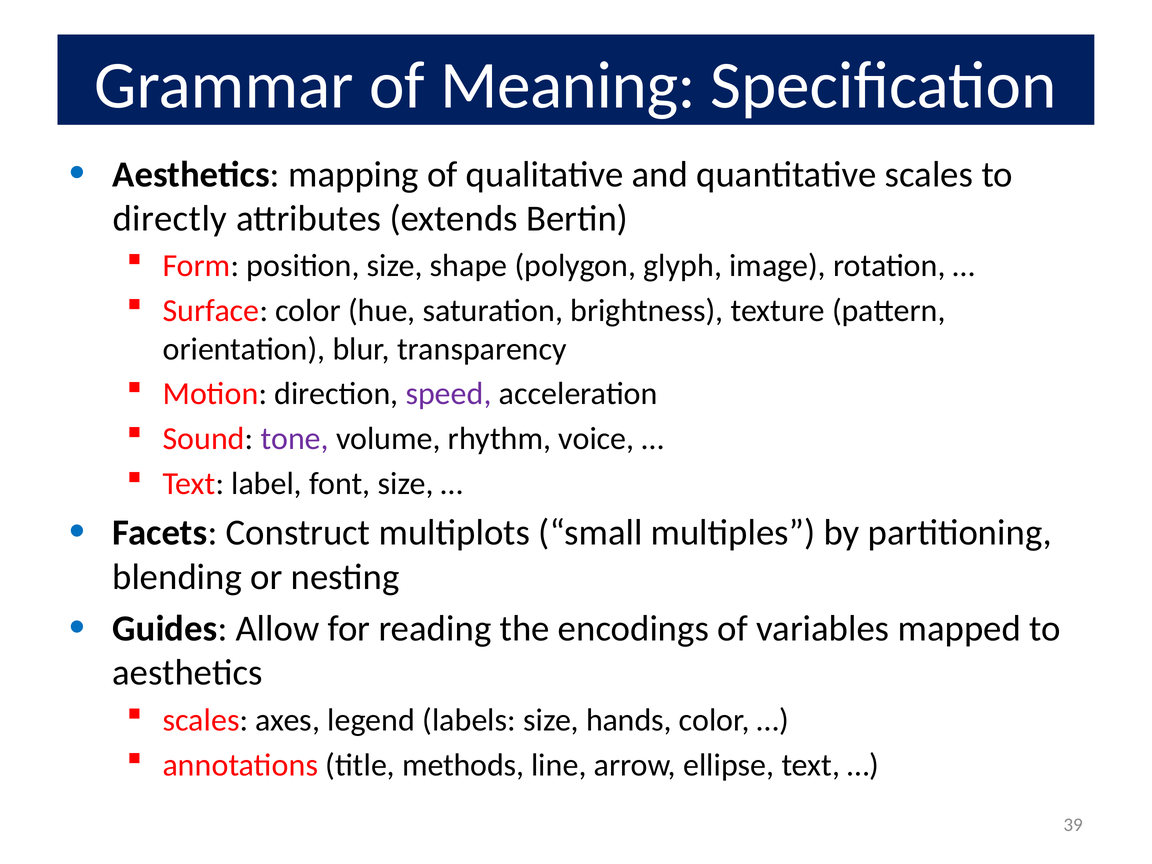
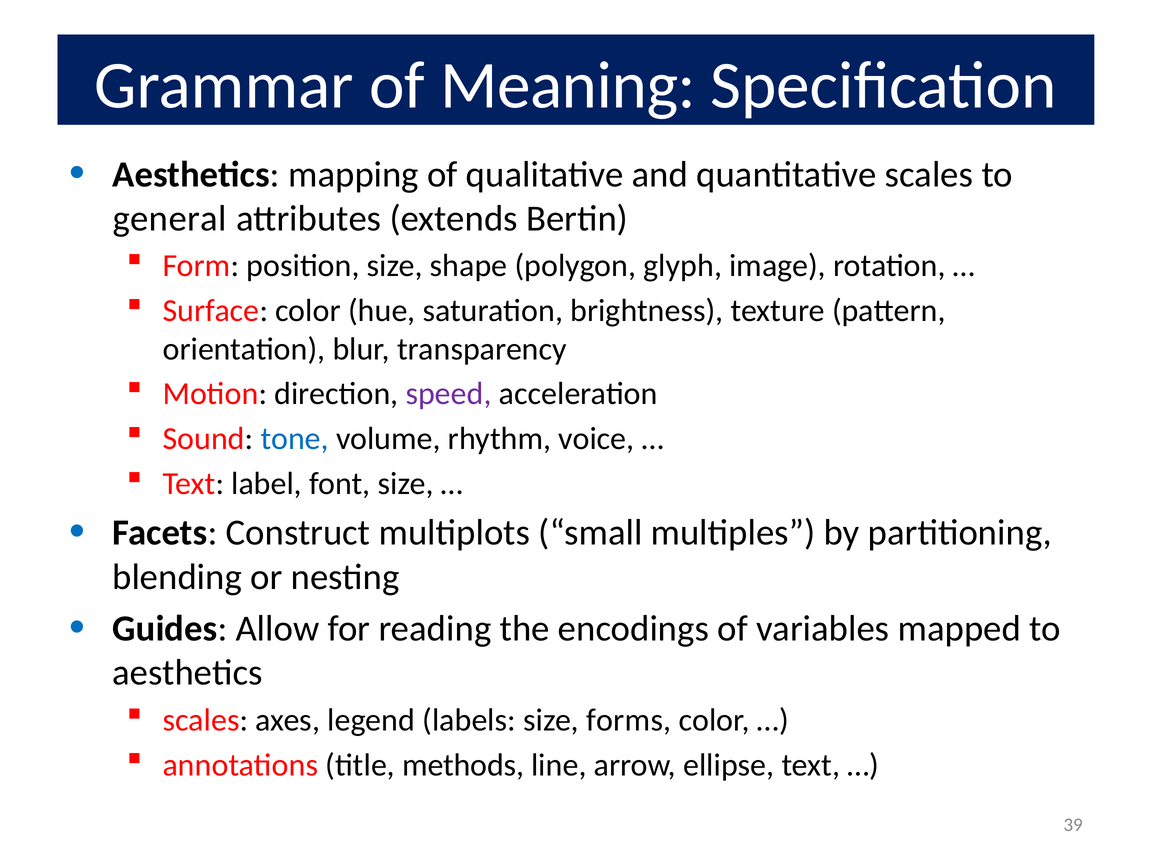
directly: directly -> general (170, 219)
tone colour: purple -> blue (295, 439)
hands: hands -> forms (629, 720)
